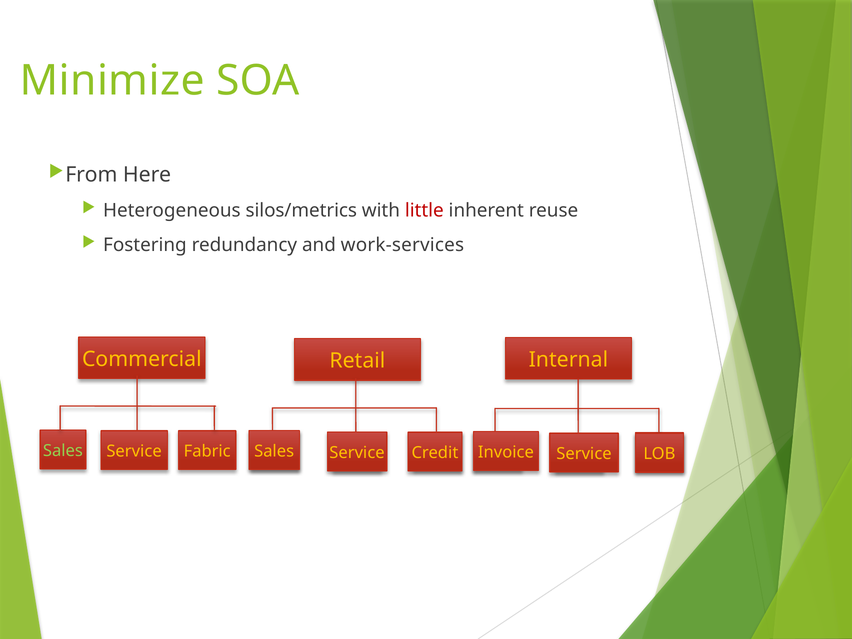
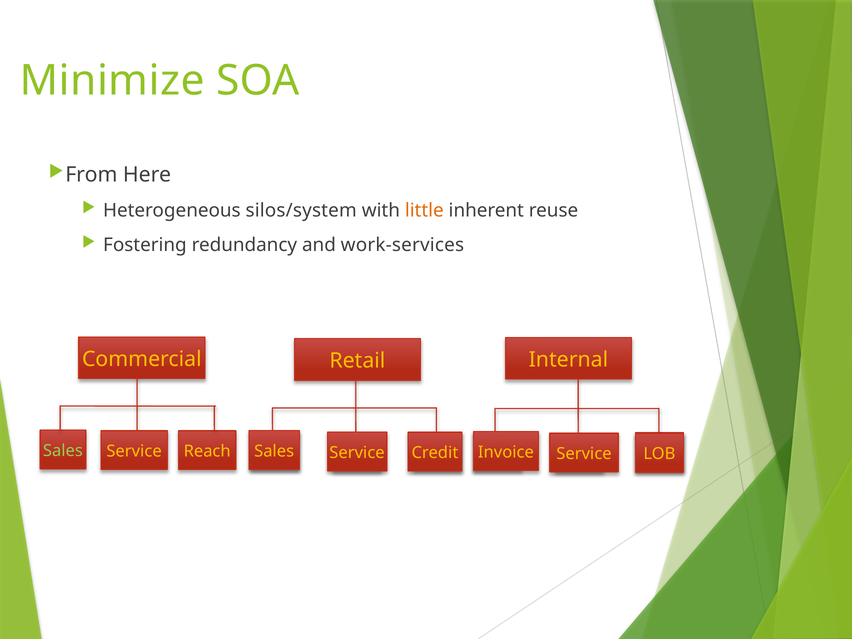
silos/metrics: silos/metrics -> silos/system (301, 211)
little colour: red -> orange (424, 211)
Fabric: Fabric -> Reach (207, 451)
